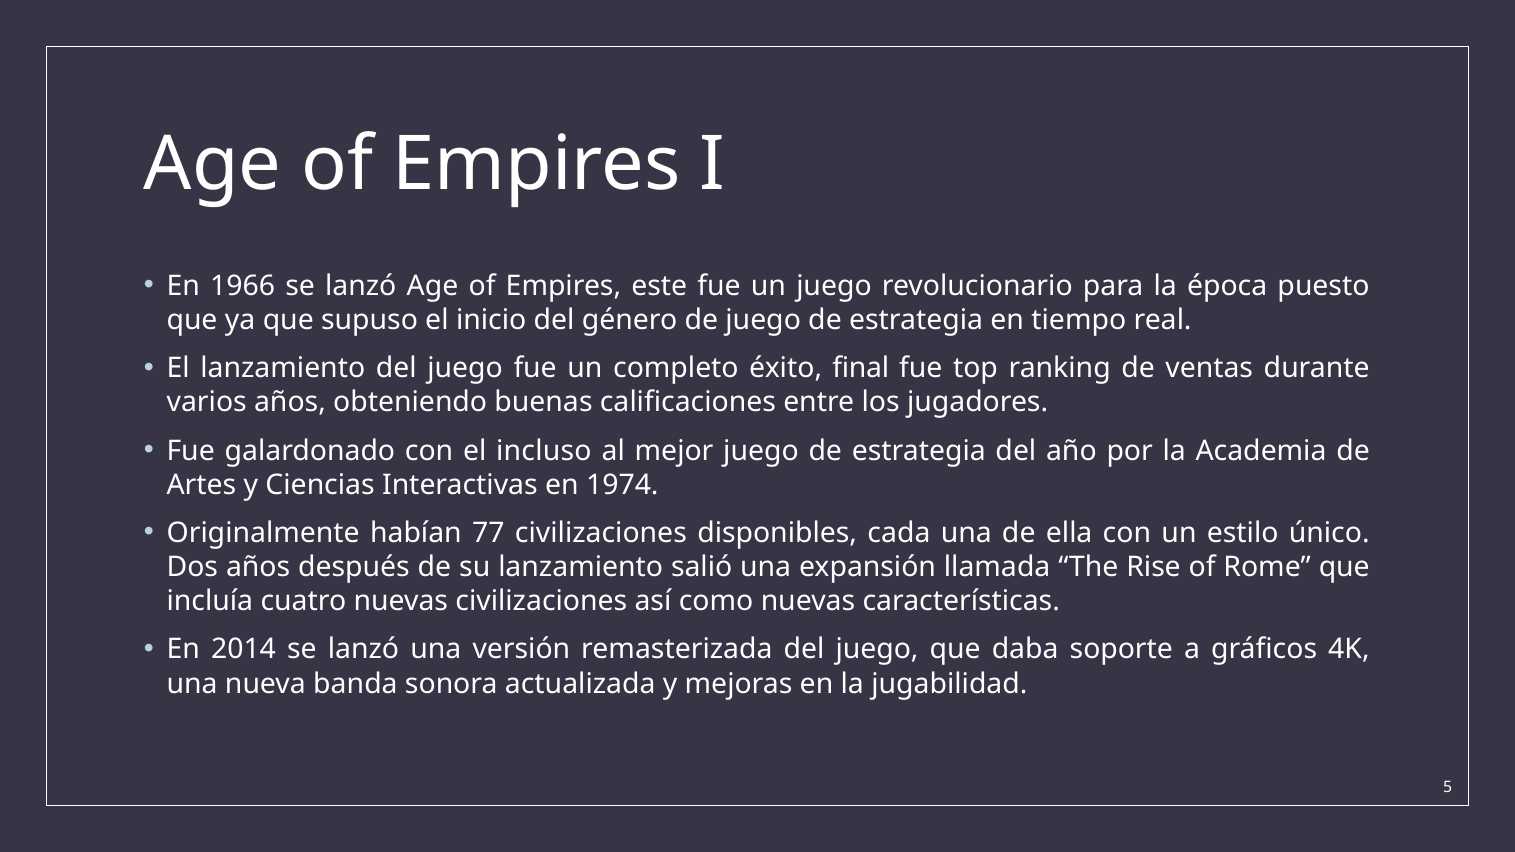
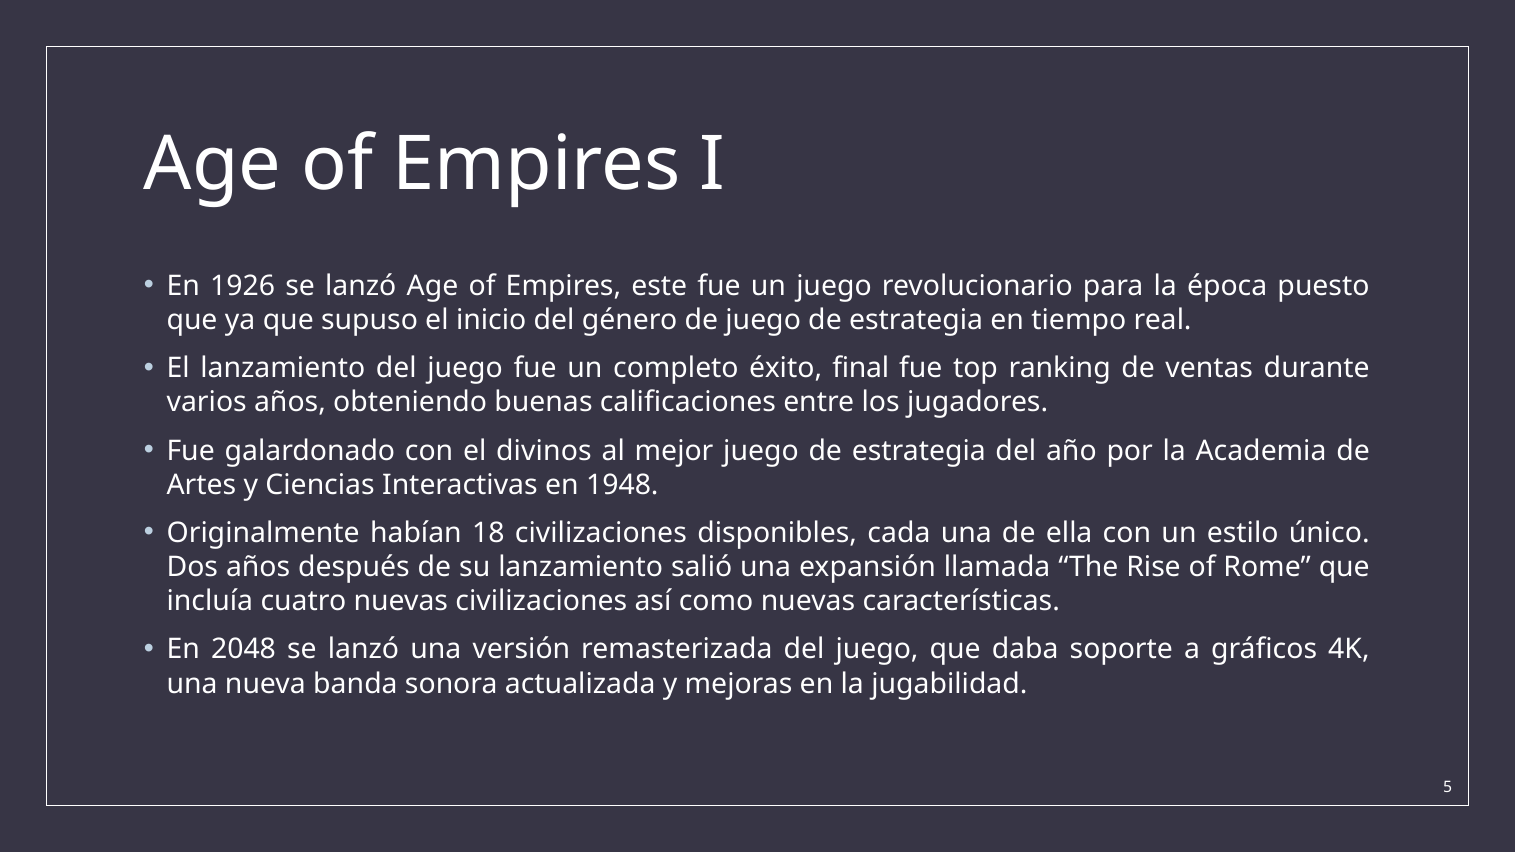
1966: 1966 -> 1926 (243, 286)
incluso: incluso -> divinos (544, 451)
1974: 1974 -> 1948 (622, 485)
77: 77 -> 18 (488, 533)
2014: 2014 -> 2048 (244, 650)
